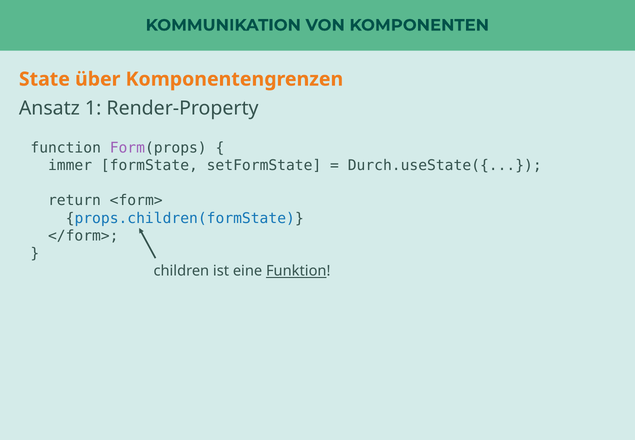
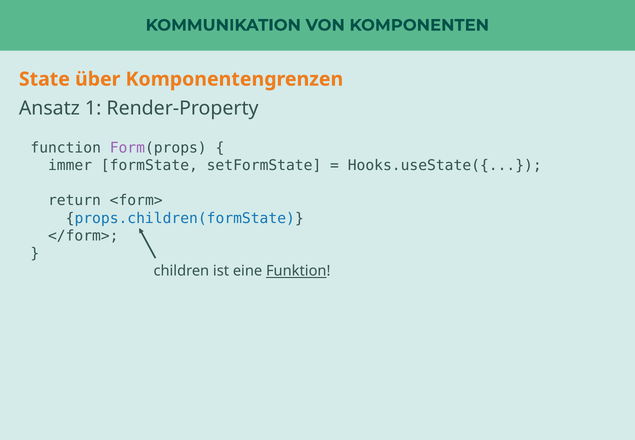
Durch.useState({: Durch.useState({ -> Hooks.useState({ (445, 165)
